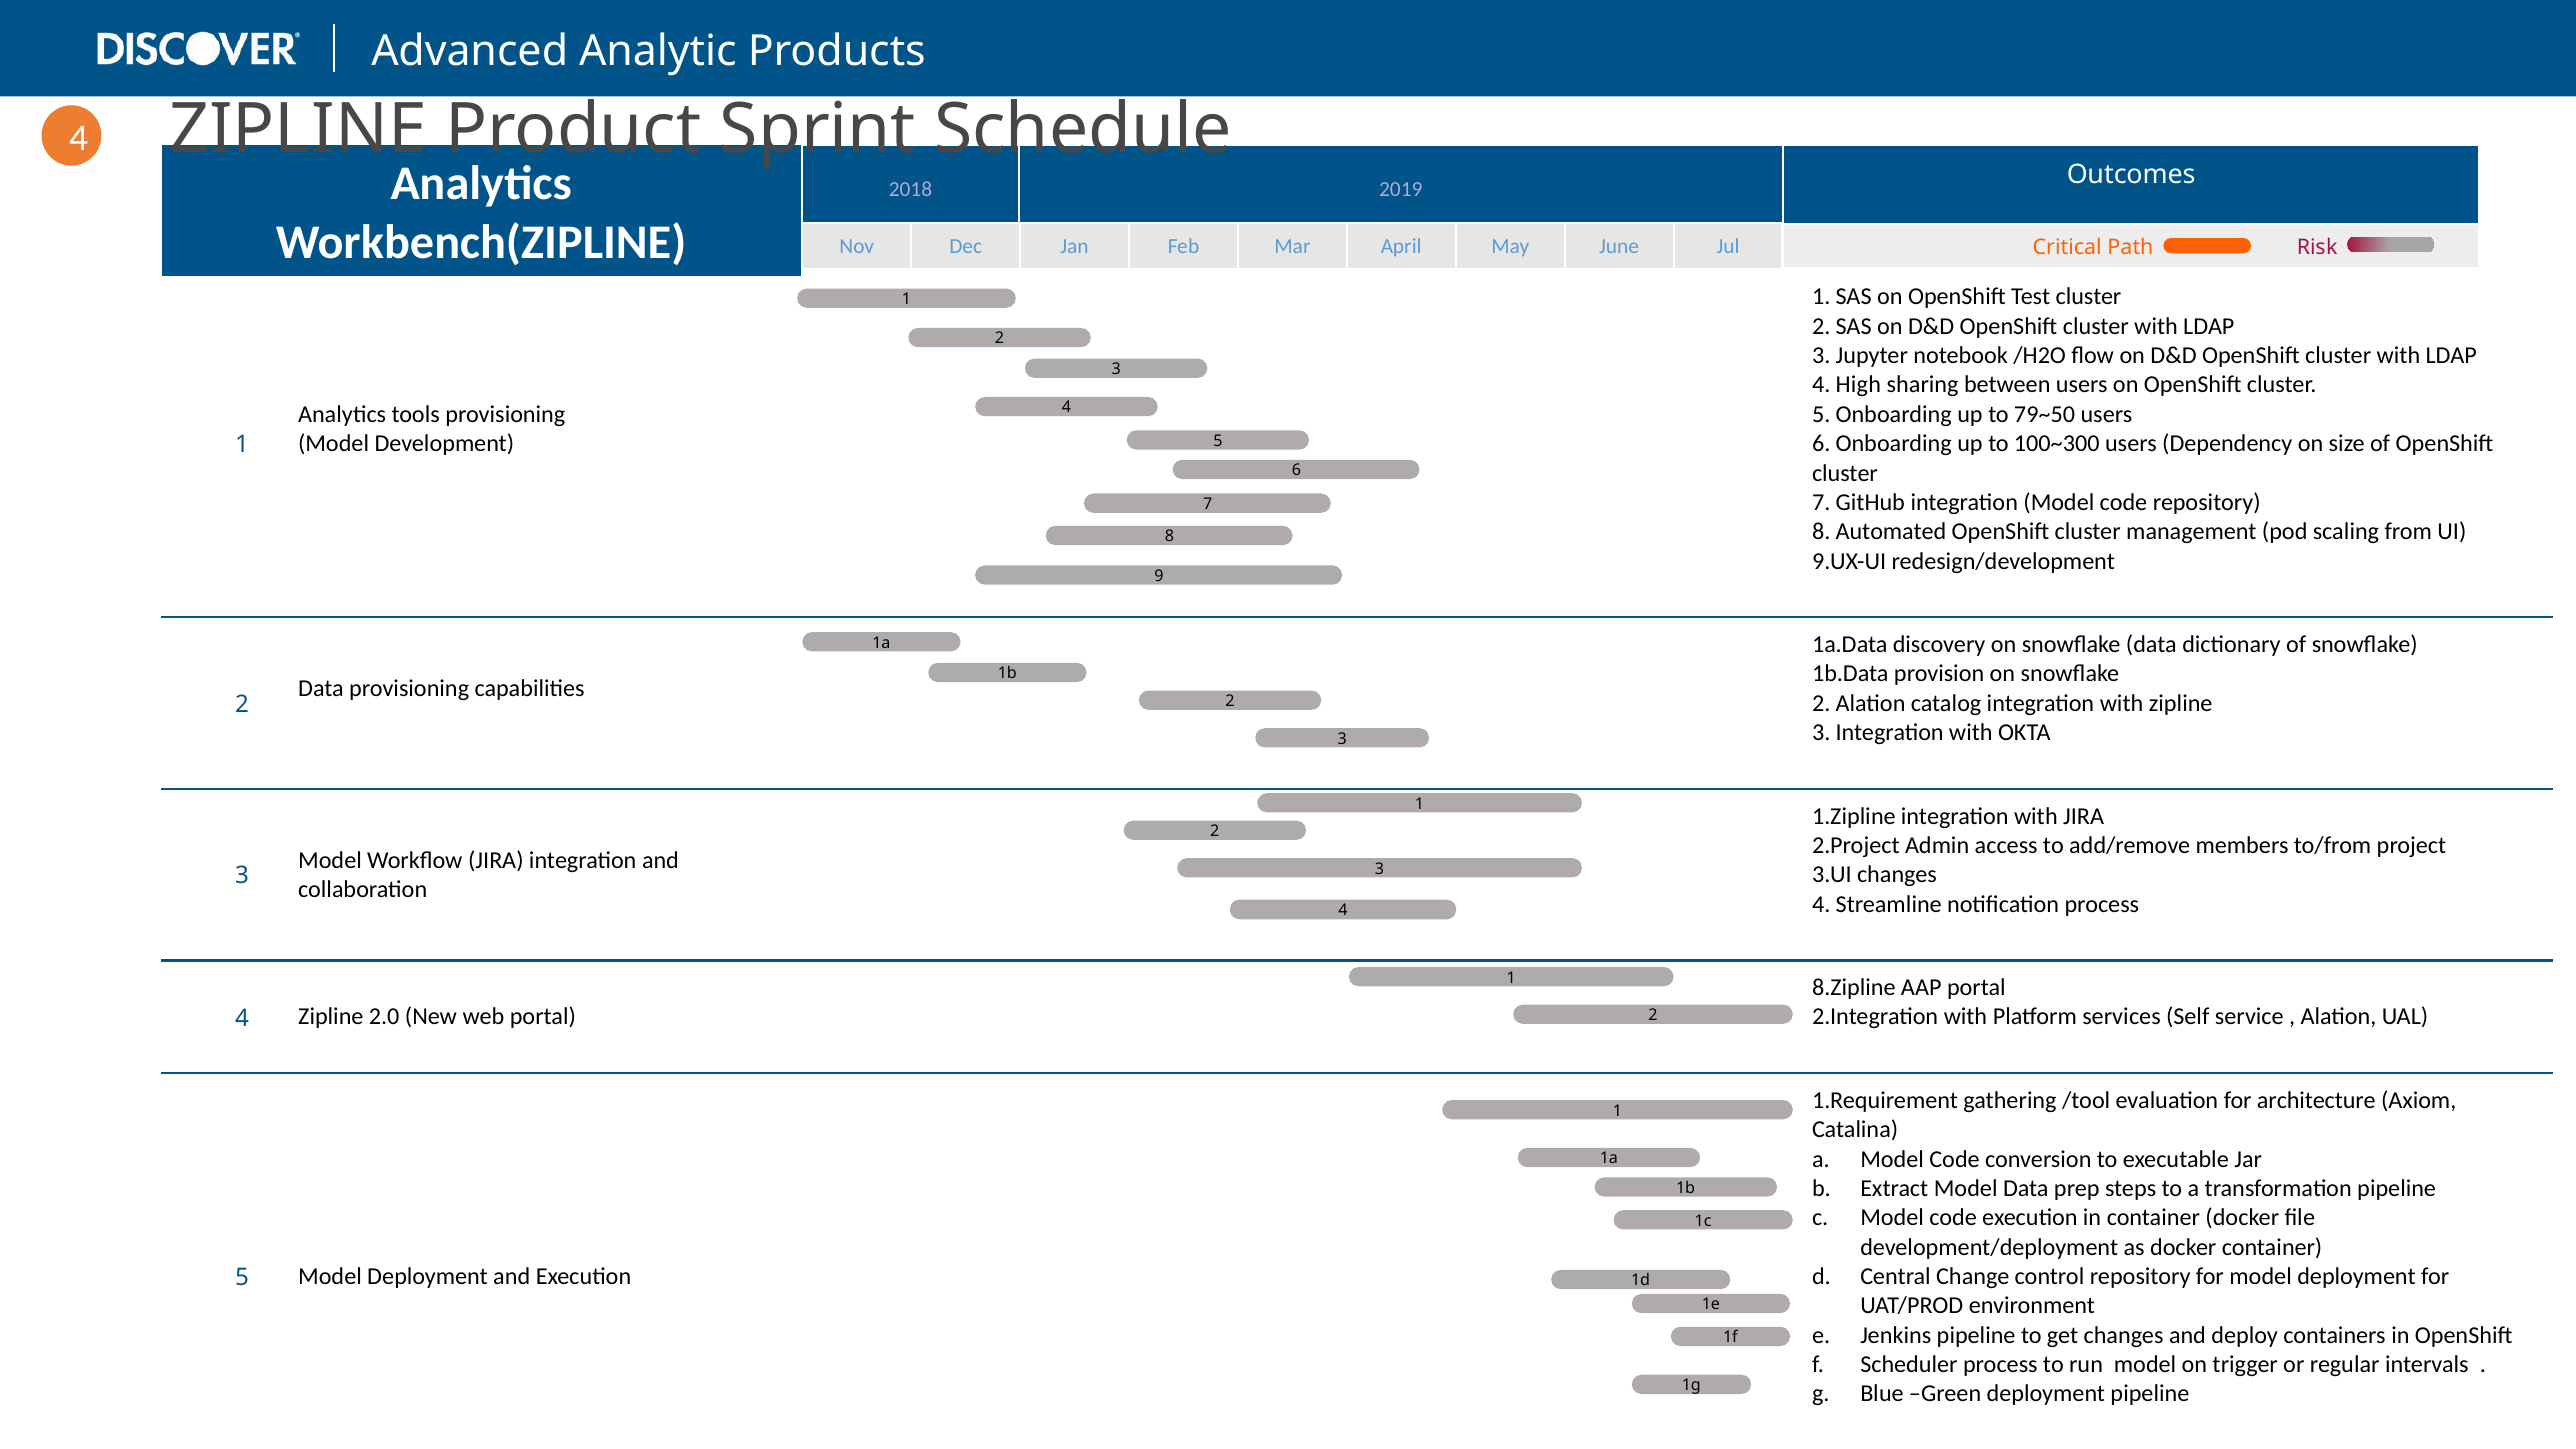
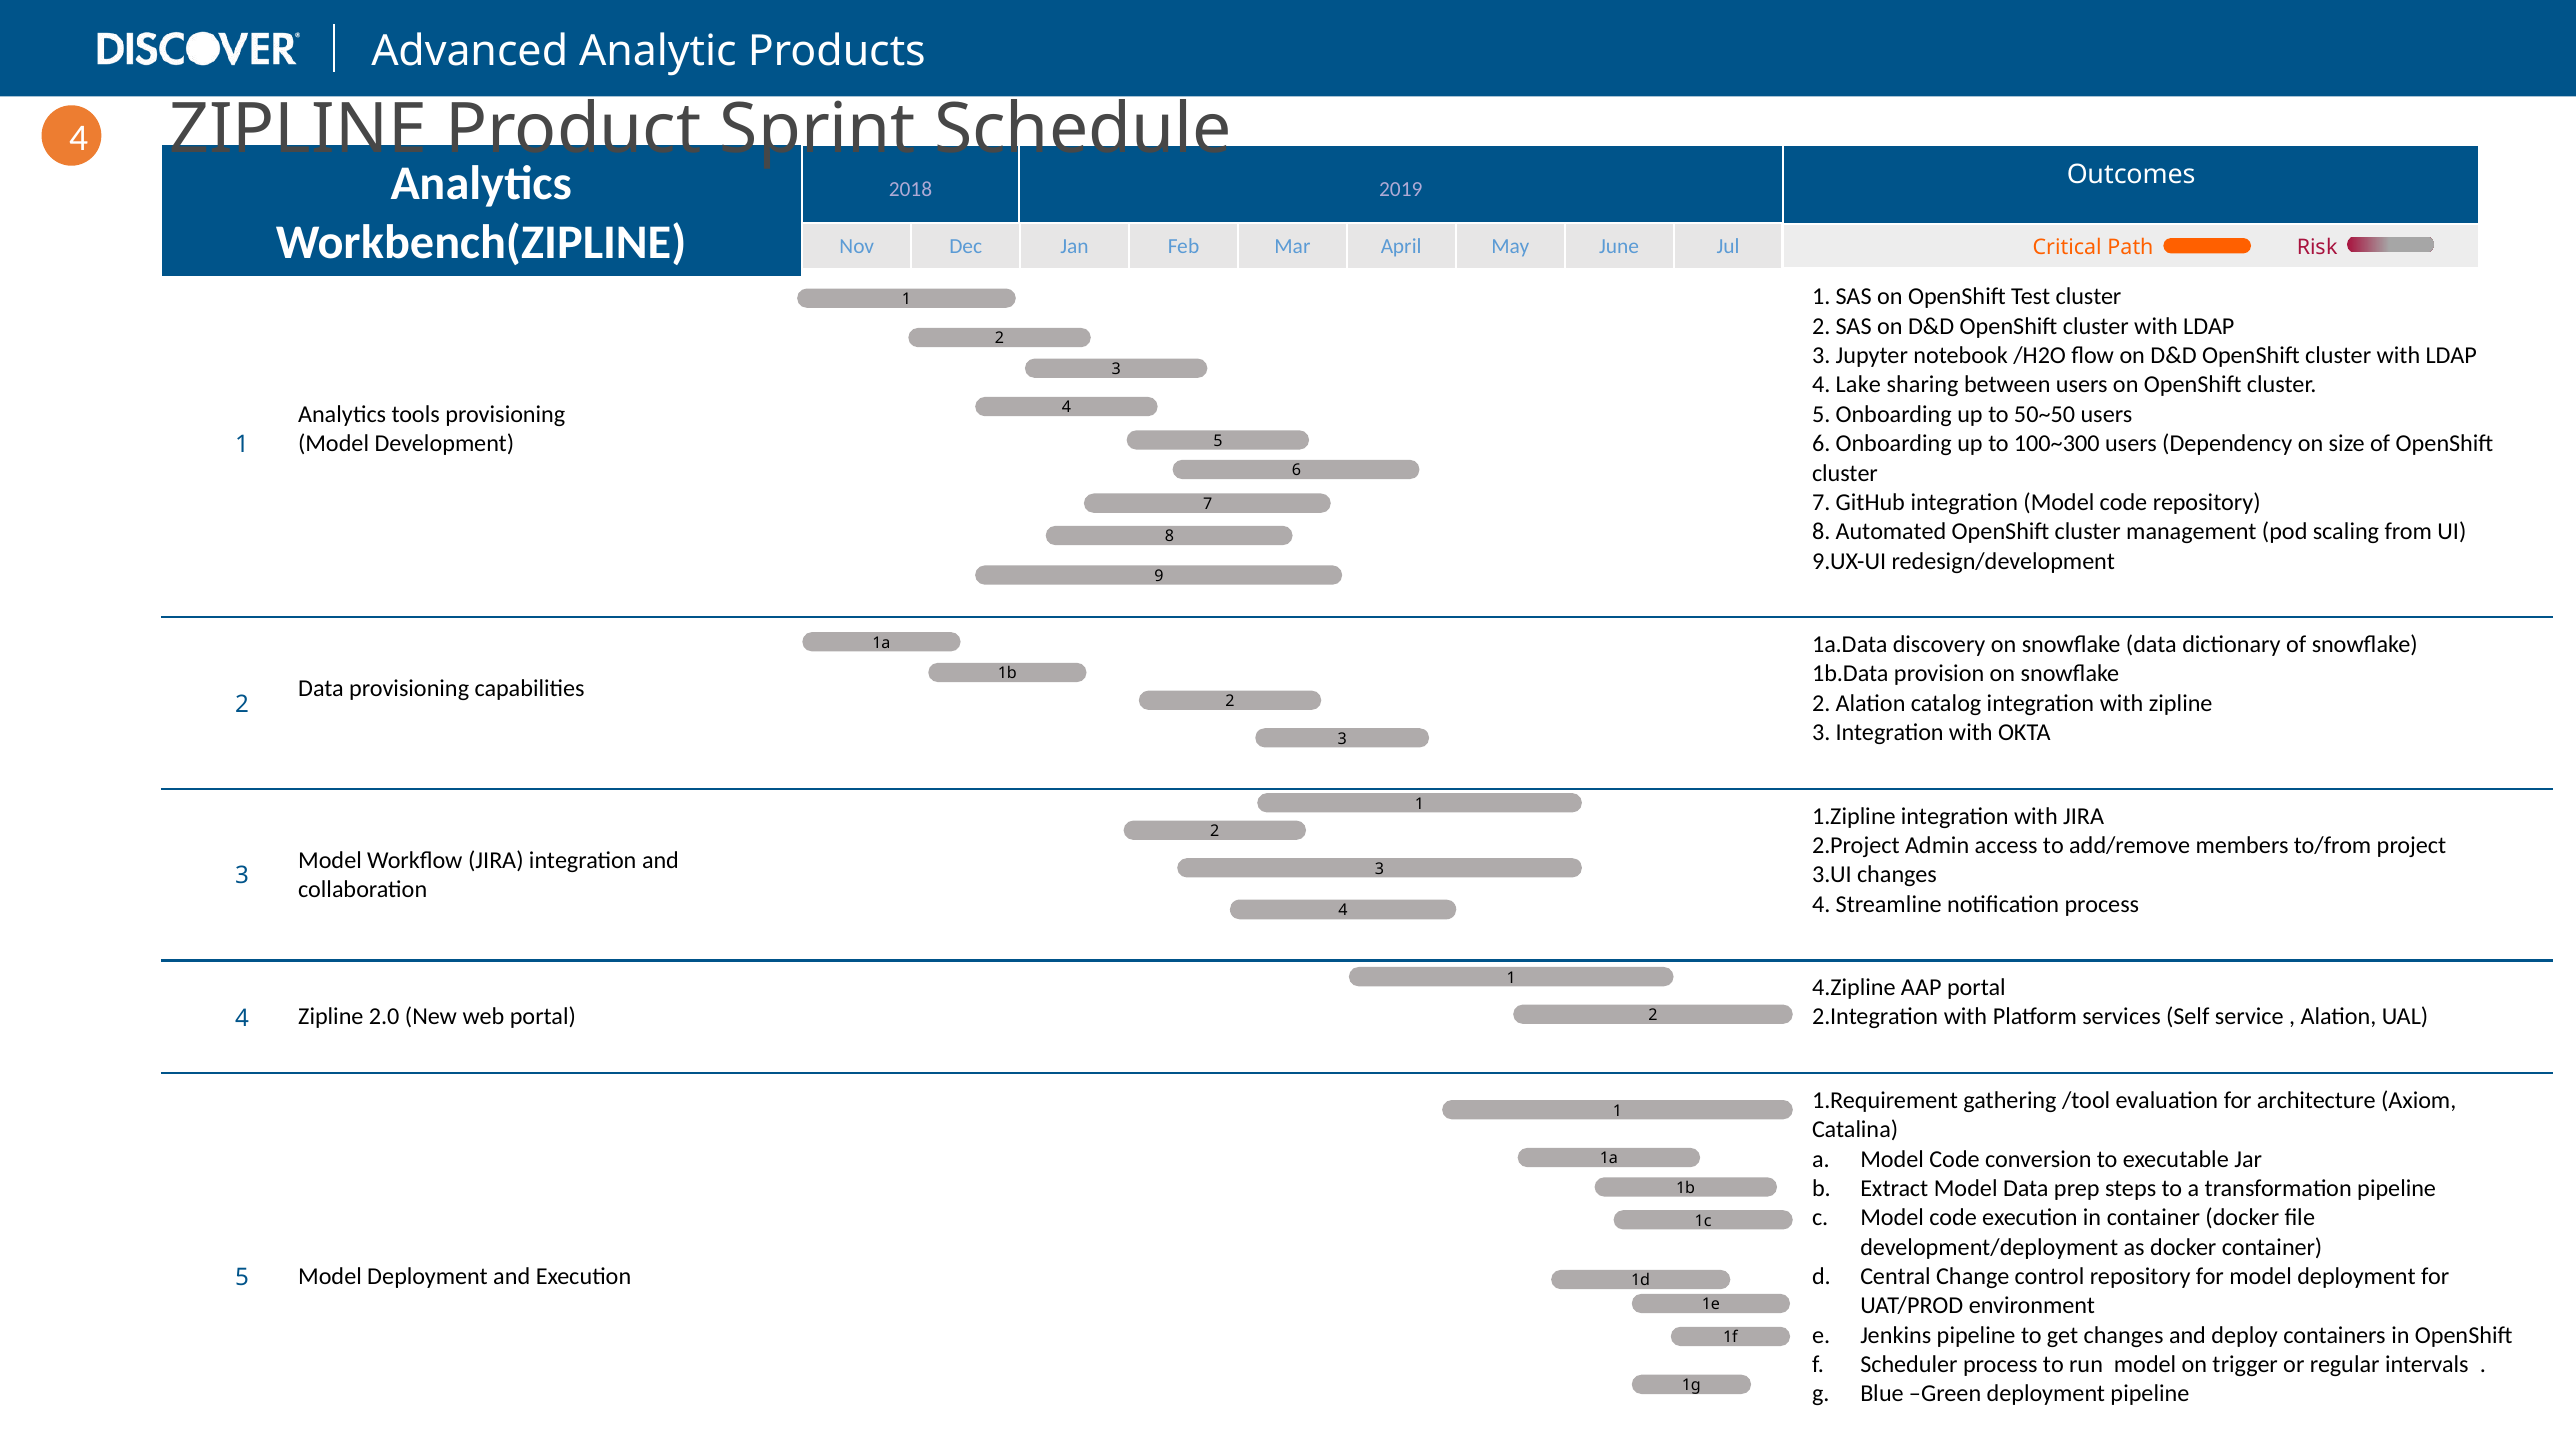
High: High -> Lake (1858, 385)
79~50: 79~50 -> 50~50 (2045, 414)
8.Zipline: 8.Zipline -> 4.Zipline (1854, 988)
